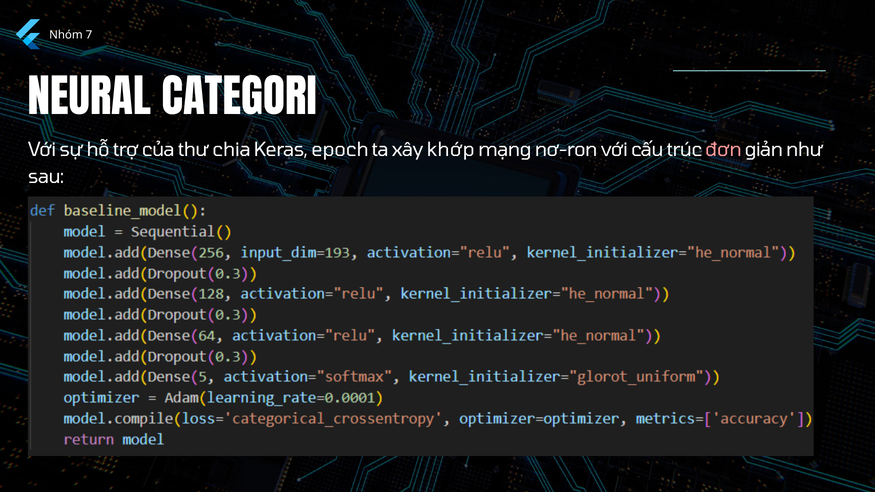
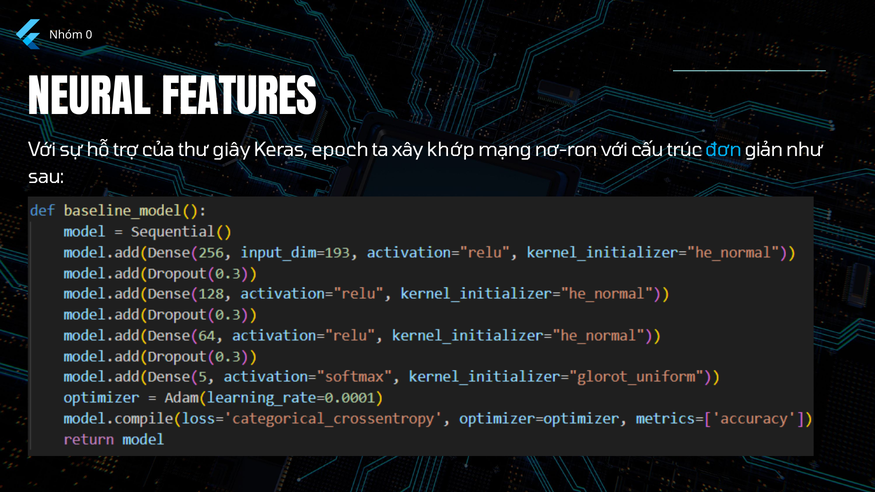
7: 7 -> 0 (89, 35)
CATEGORI: CATEGORI -> FEATURES (239, 100)
chia: chia -> giây (232, 150)
đơn colour: pink -> light blue (723, 150)
